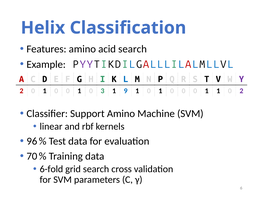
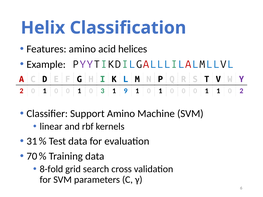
acid search: search -> helices (133, 49)
96: 96 -> 31 (32, 141)
6-fold: 6-fold -> 8-fold (51, 169)
